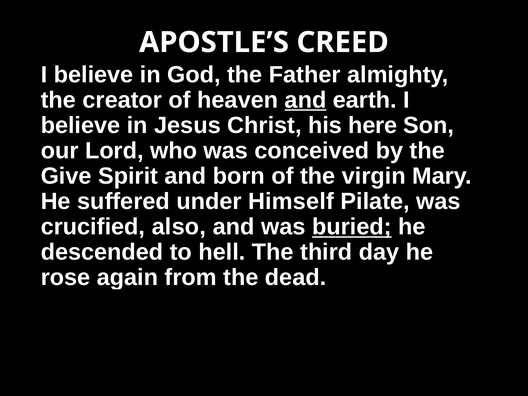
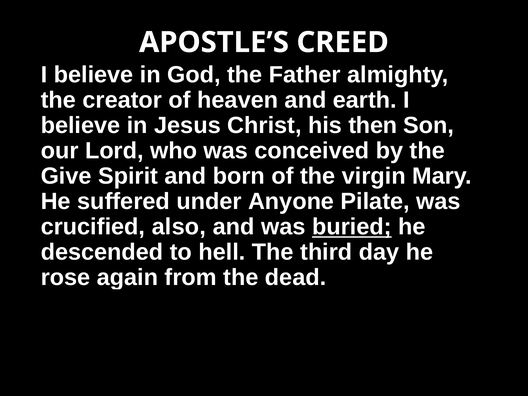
and underline: present -> none (305, 100)
here: here -> then (373, 125)
Himself: Himself -> Anyone (291, 201)
